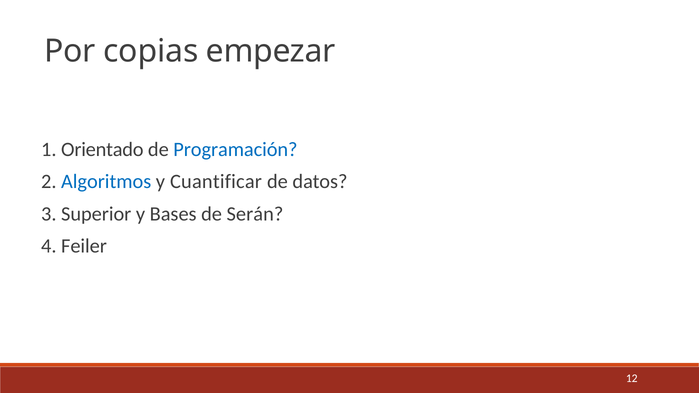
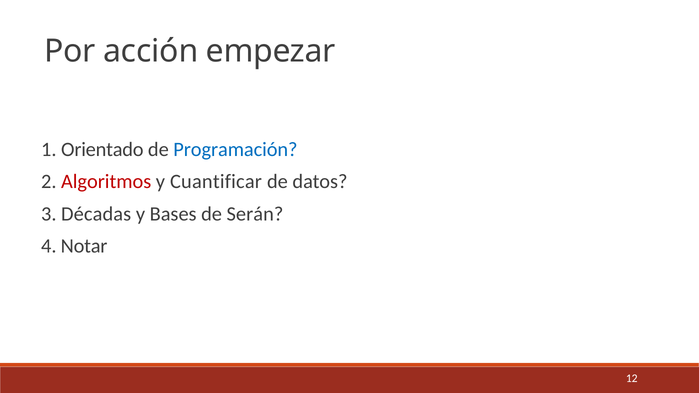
copias: copias -> acción (151, 51)
Algoritmos colour: blue -> red (106, 182)
Superior: Superior -> Décadas (96, 214)
Feiler: Feiler -> Notar (84, 246)
